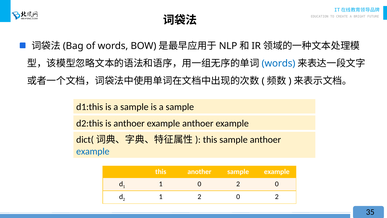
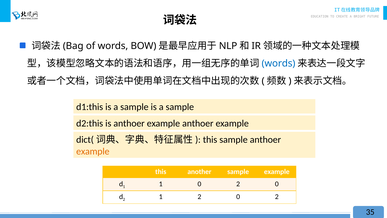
example colour: blue -> orange (93, 151)
